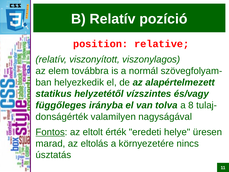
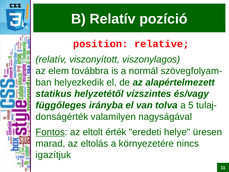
8: 8 -> 5 (191, 105)
úsztatás: úsztatás -> igazítjuk (53, 155)
